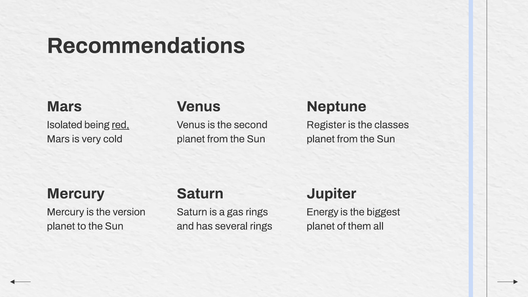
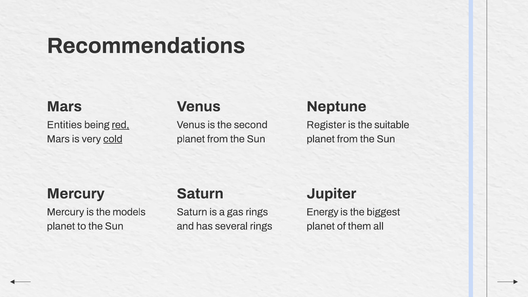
Isolated: Isolated -> Entities (64, 125)
classes: classes -> suitable (392, 125)
cold underline: none -> present (113, 139)
version: version -> models (129, 212)
